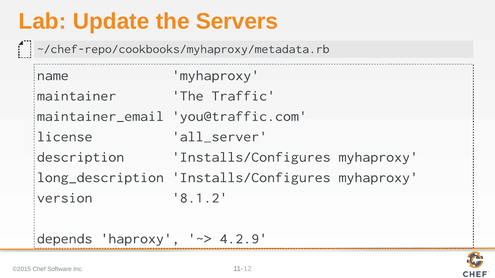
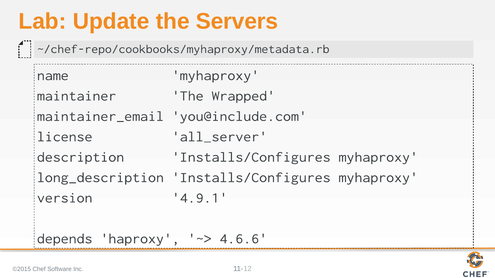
Traffic: Traffic -> Wrapped (243, 96)
you@traffic.com: you@traffic.com -> you@include.com (239, 116)
8.1.2: 8.1.2 -> 4.9.1 (200, 198)
4.2.9: 4.2.9 -> 4.6.6 (243, 239)
